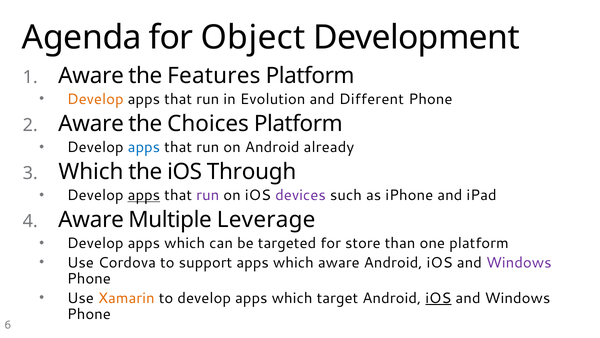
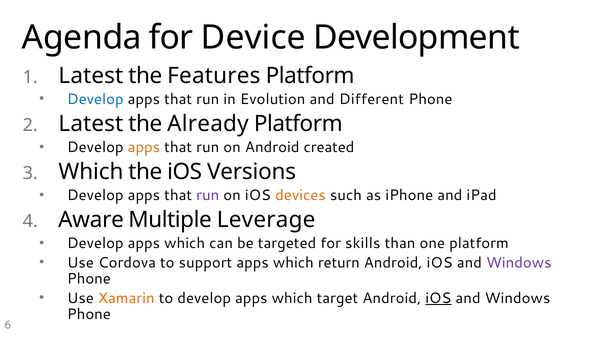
Object: Object -> Device (253, 38)
Aware: Aware -> Latest (91, 76)
Develop colour: orange -> blue (95, 99)
Aware: Aware -> Latest (91, 124)
Choices: Choices -> Already (208, 124)
apps colour: blue -> orange (144, 147)
already: already -> created (329, 147)
Through: Through -> Versions (252, 172)
apps underline: present -> none (144, 195)
devices colour: purple -> orange (300, 195)
store: store -> skills (363, 243)
which aware: aware -> return (339, 262)
